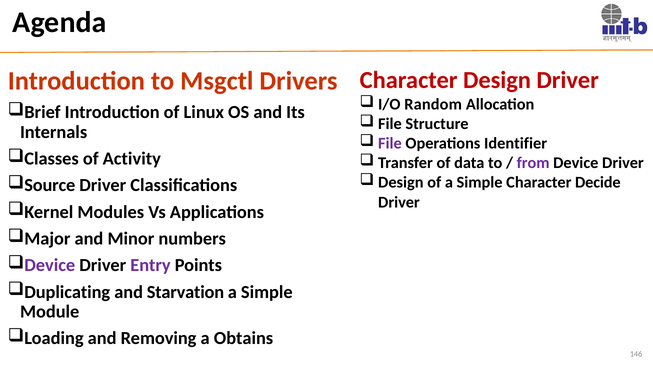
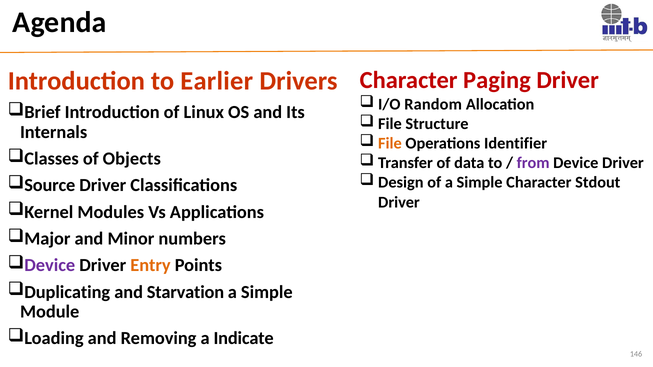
Msgctl: Msgctl -> Earlier (217, 81)
Character Design: Design -> Paging (497, 80)
File colour: purple -> orange (390, 144)
Activity: Activity -> Objects (132, 159)
Decide: Decide -> Stdout (598, 183)
Entry colour: purple -> orange (150, 266)
Obtains: Obtains -> Indicate (244, 339)
